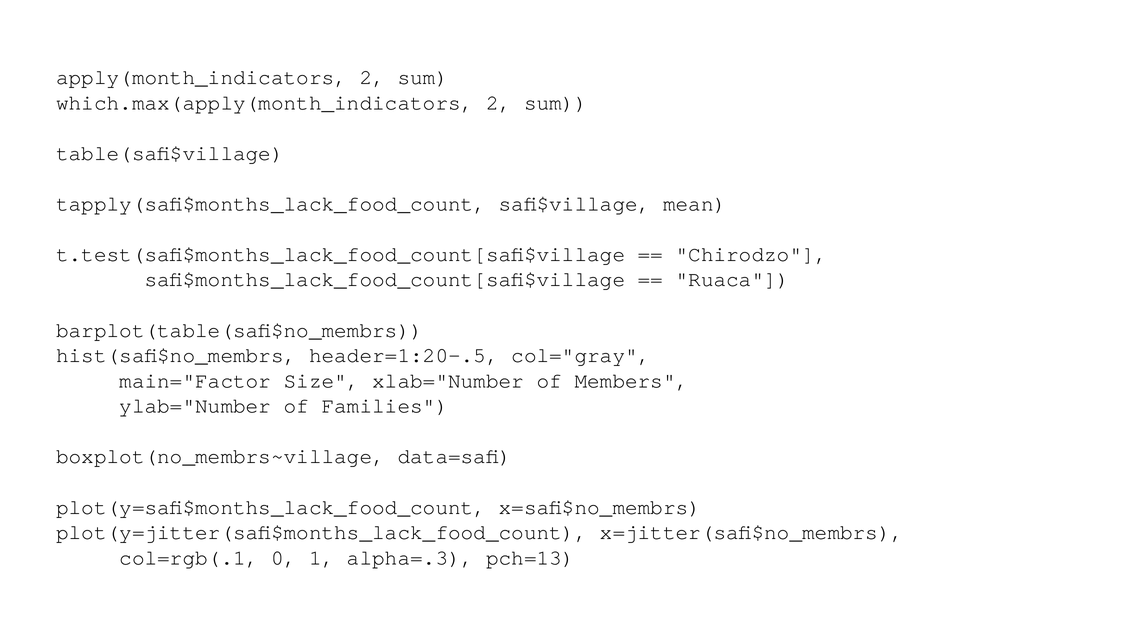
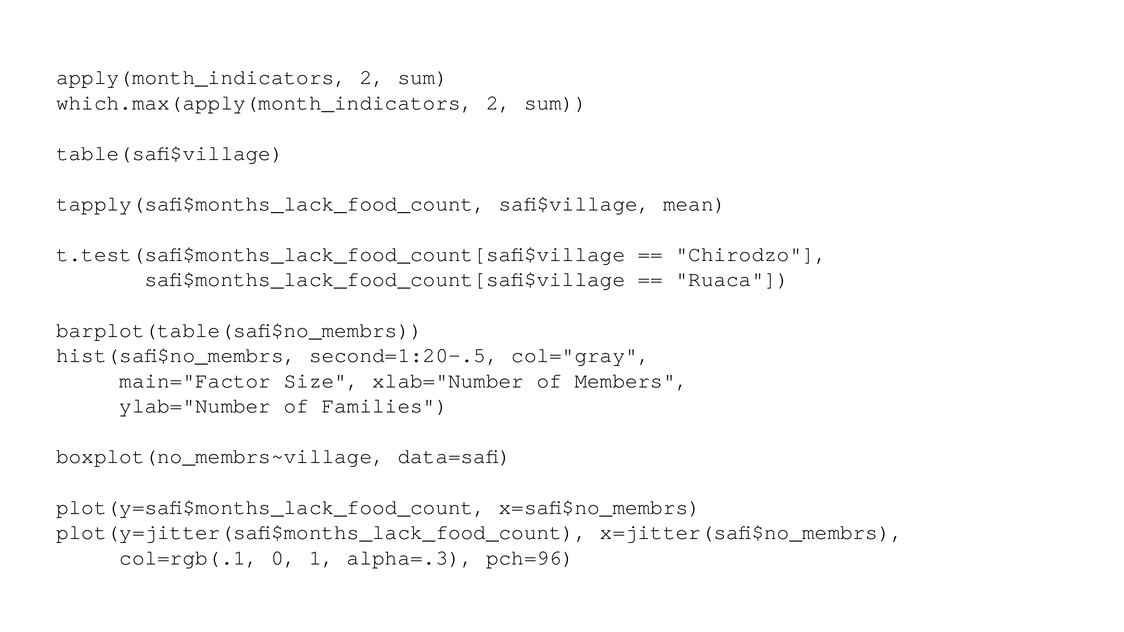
header=1:20-.5: header=1:20-.5 -> second=1:20-.5 (404, 356)
pch=13: pch=13 -> pch=96 (530, 558)
